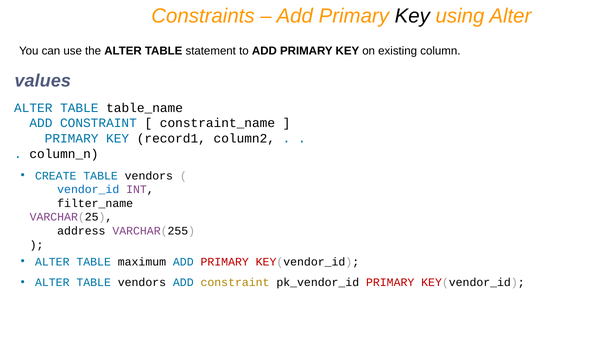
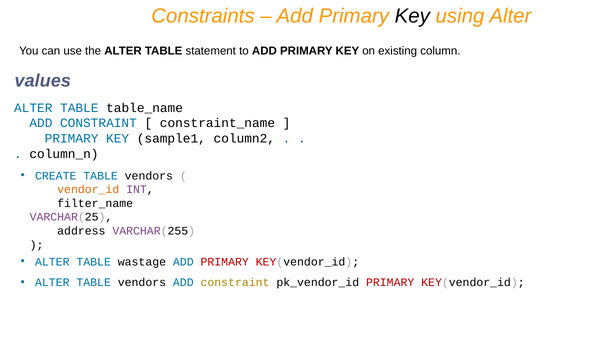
record1: record1 -> sample1 (171, 138)
vendor_id colour: blue -> orange (88, 189)
maximum: maximum -> wastage (142, 262)
